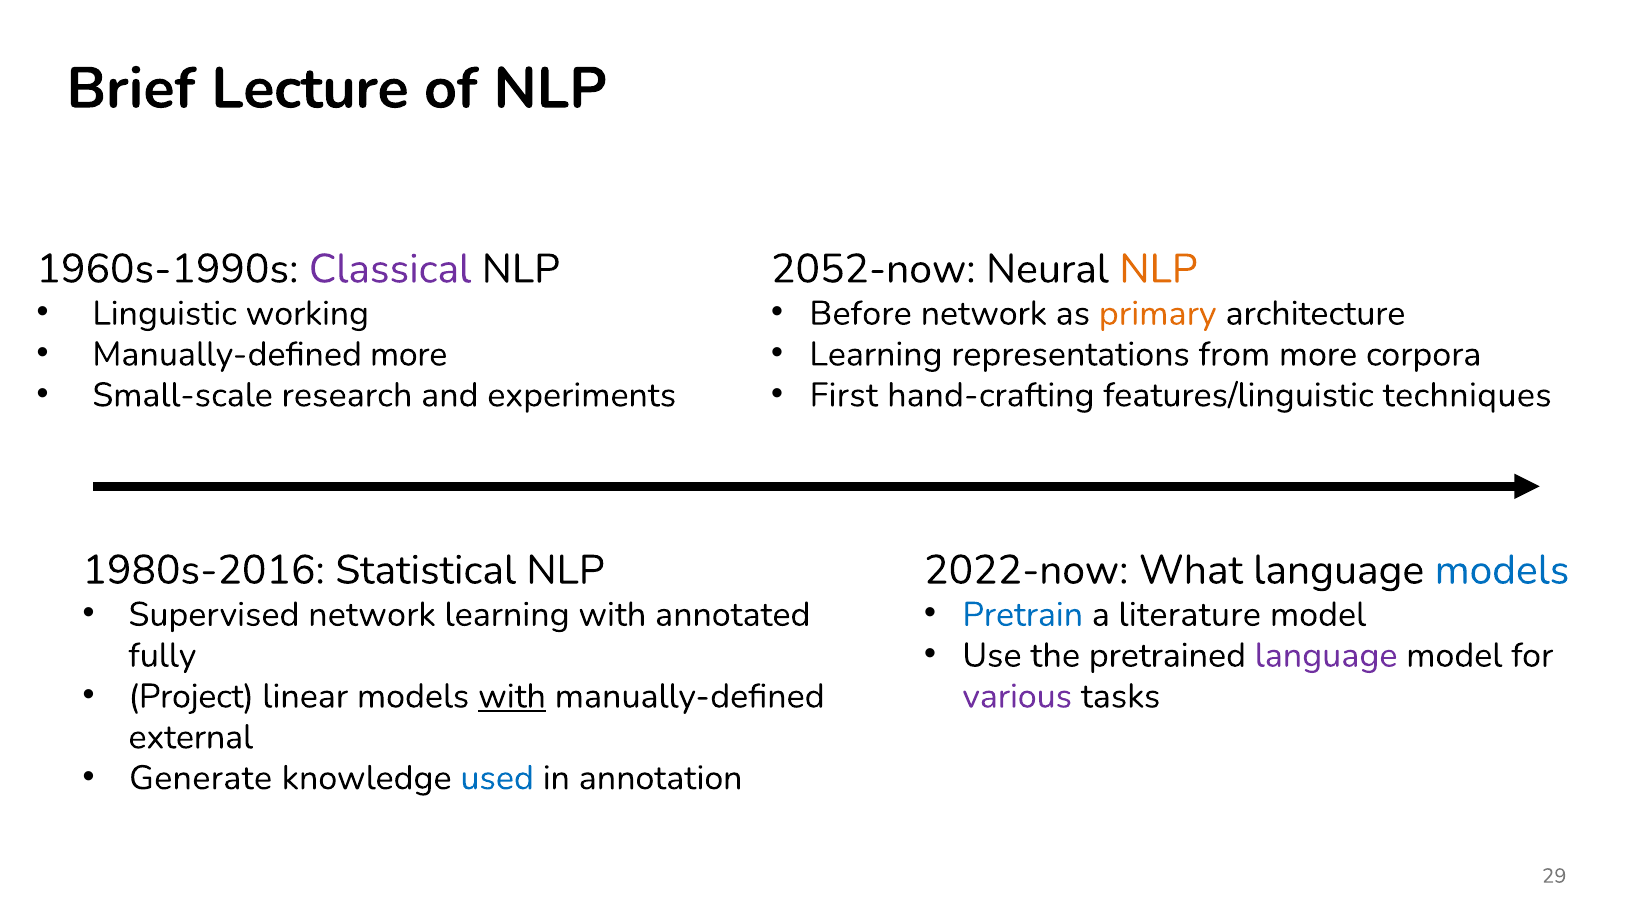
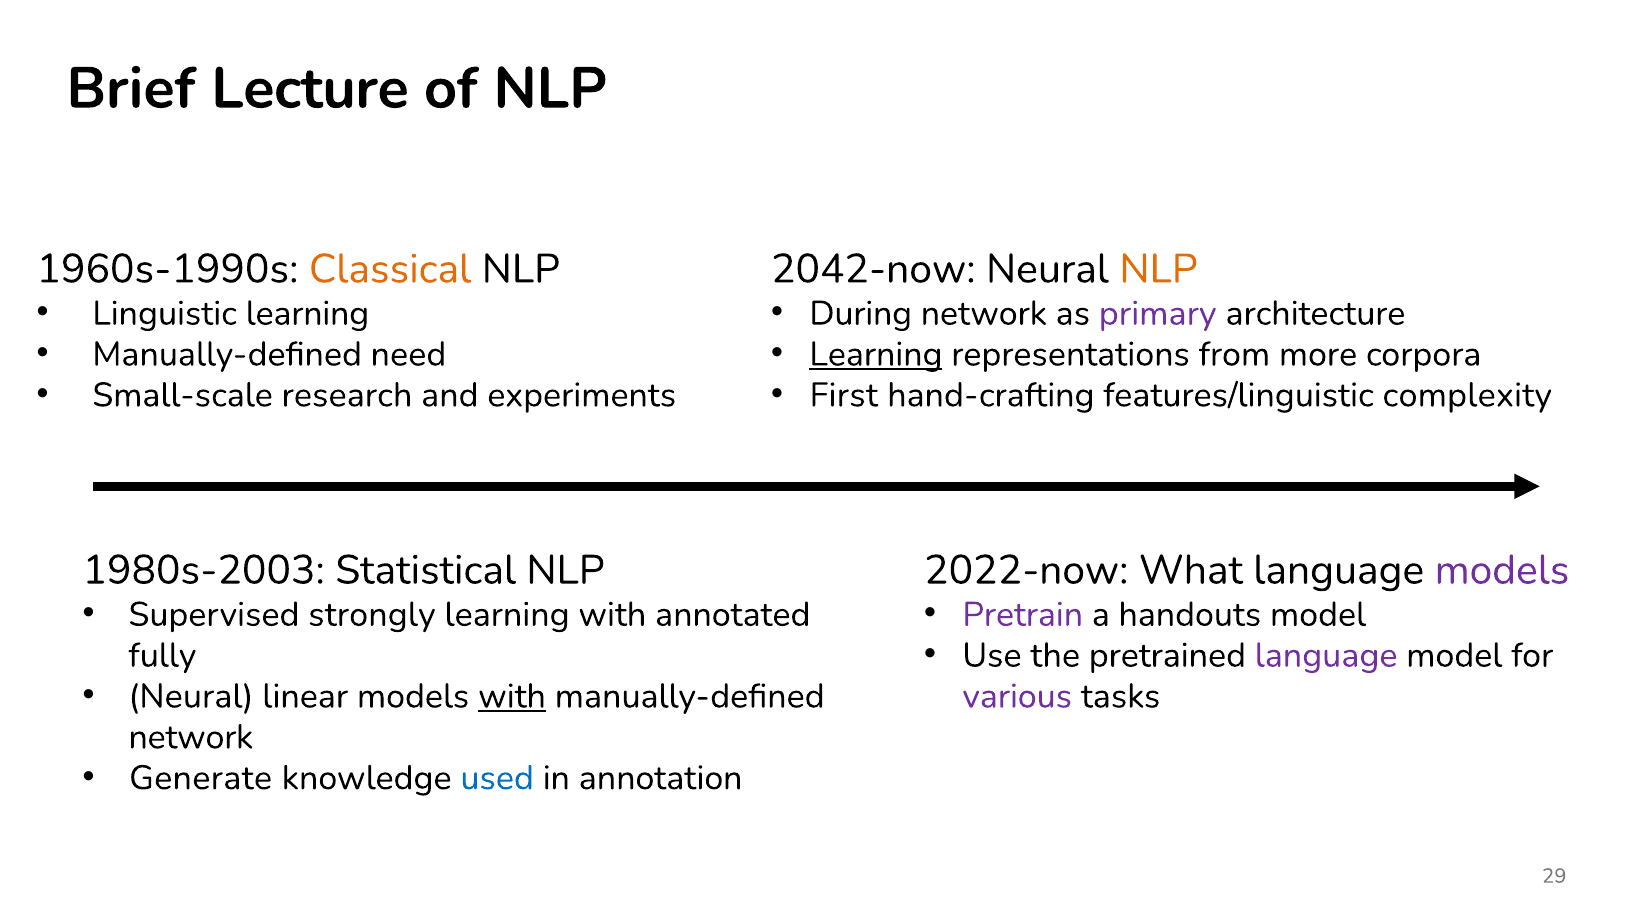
Classical colour: purple -> orange (390, 269)
2052-now: 2052-now -> 2042-now (873, 269)
Linguistic working: working -> learning (307, 313)
Before: Before -> During (861, 313)
primary colour: orange -> purple (1158, 313)
Manually-defined more: more -> need (408, 354)
Learning underline: none -> present (876, 354)
techniques: techniques -> complexity (1467, 395)
1980s-2016: 1980s-2016 -> 1980s-2003 (204, 570)
models colour: blue -> purple (1502, 570)
Supervised network: network -> strongly (372, 614)
Pretrain colour: blue -> purple (1023, 614)
literature: literature -> handouts (1190, 614)
Project: Project -> Neural (191, 696)
external: external -> network (191, 737)
